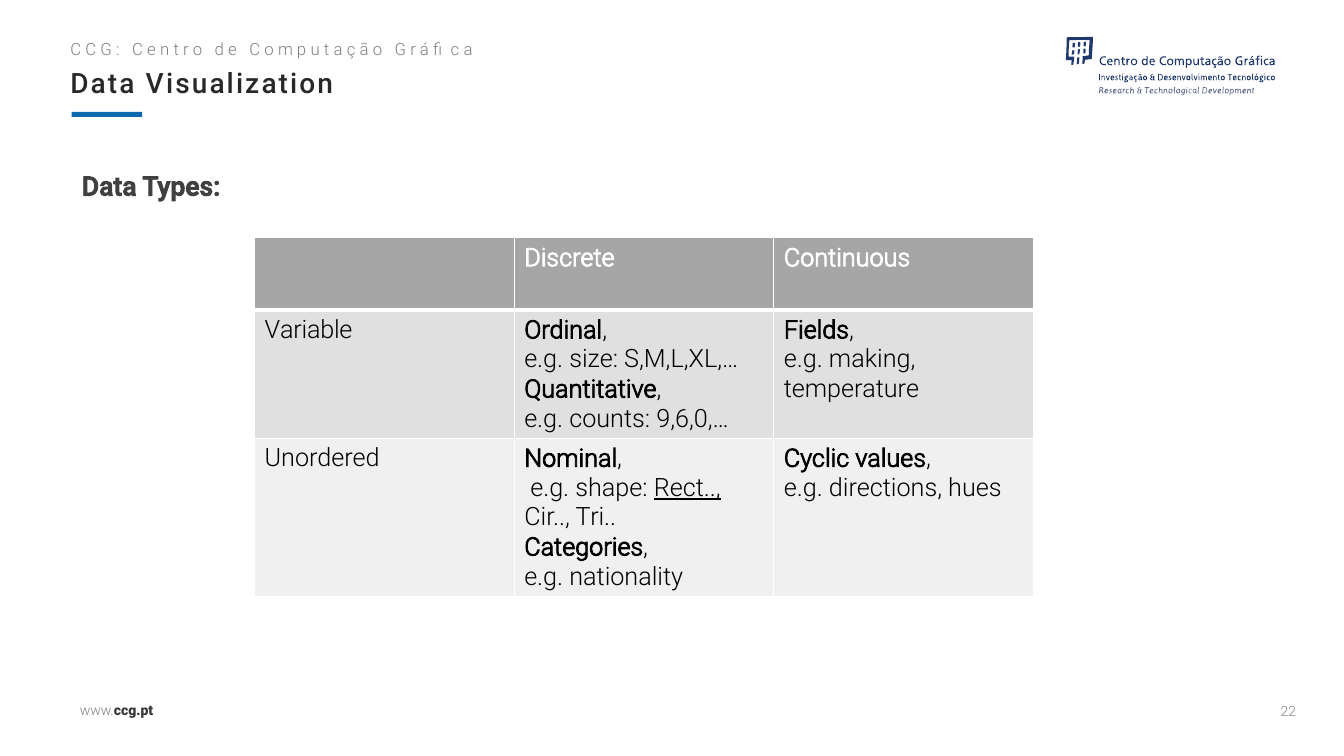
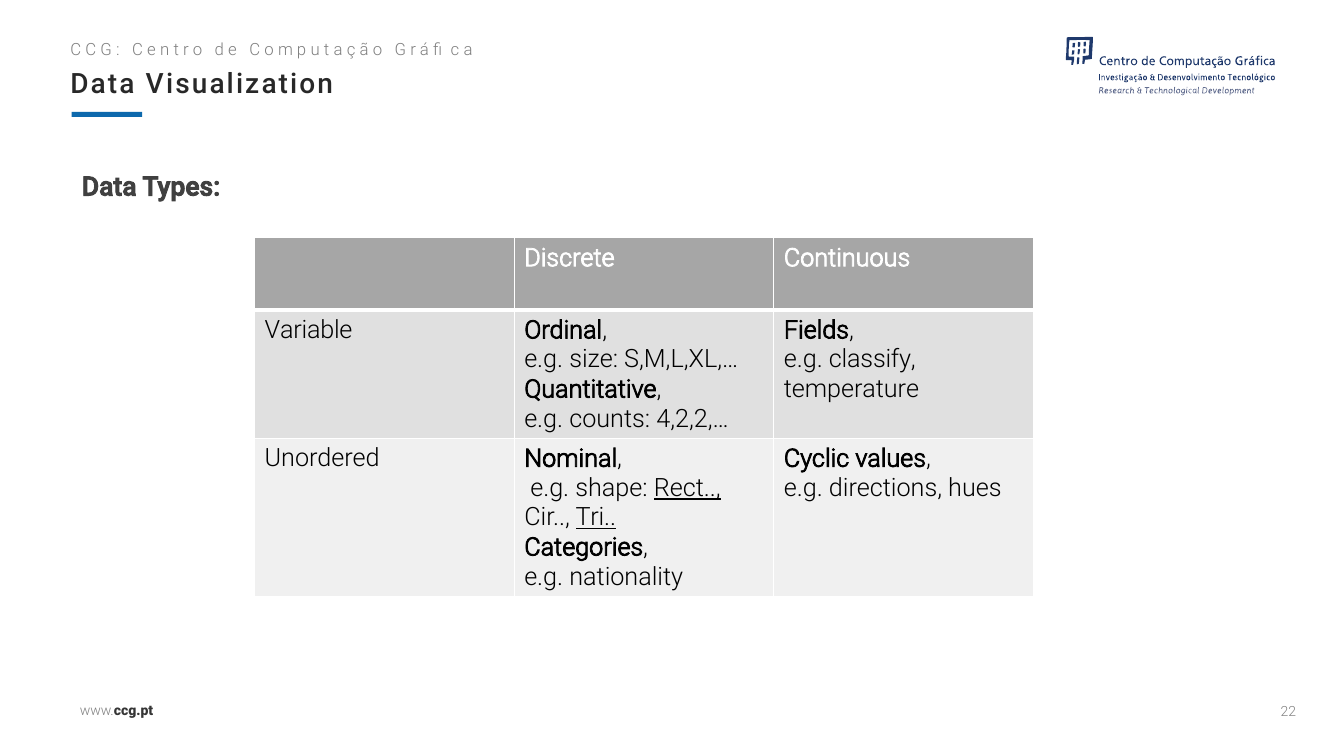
making: making -> classify (872, 360)
9,6,0,…: 9,6,0,… -> 4,2,2,… (693, 419)
Tri underline: none -> present (596, 518)
